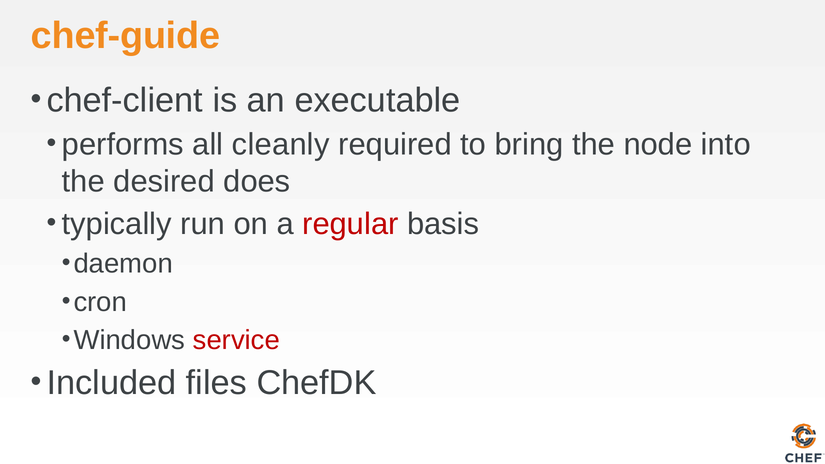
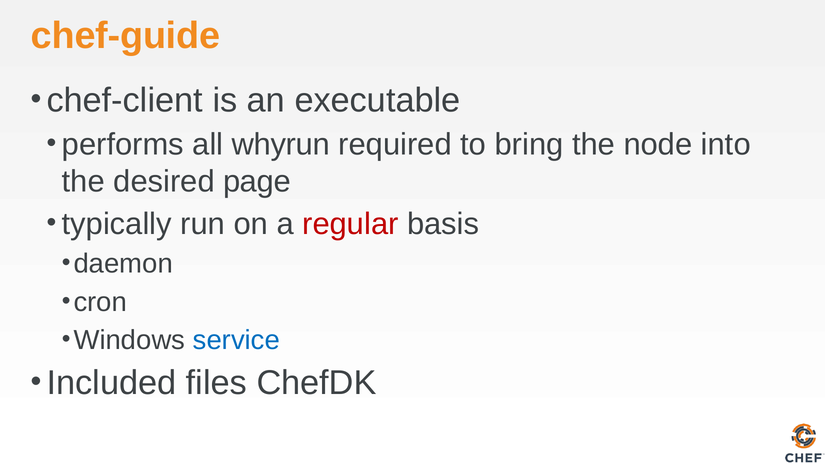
cleanly: cleanly -> whyrun (281, 144)
does: does -> page (257, 182)
service colour: red -> blue (236, 340)
